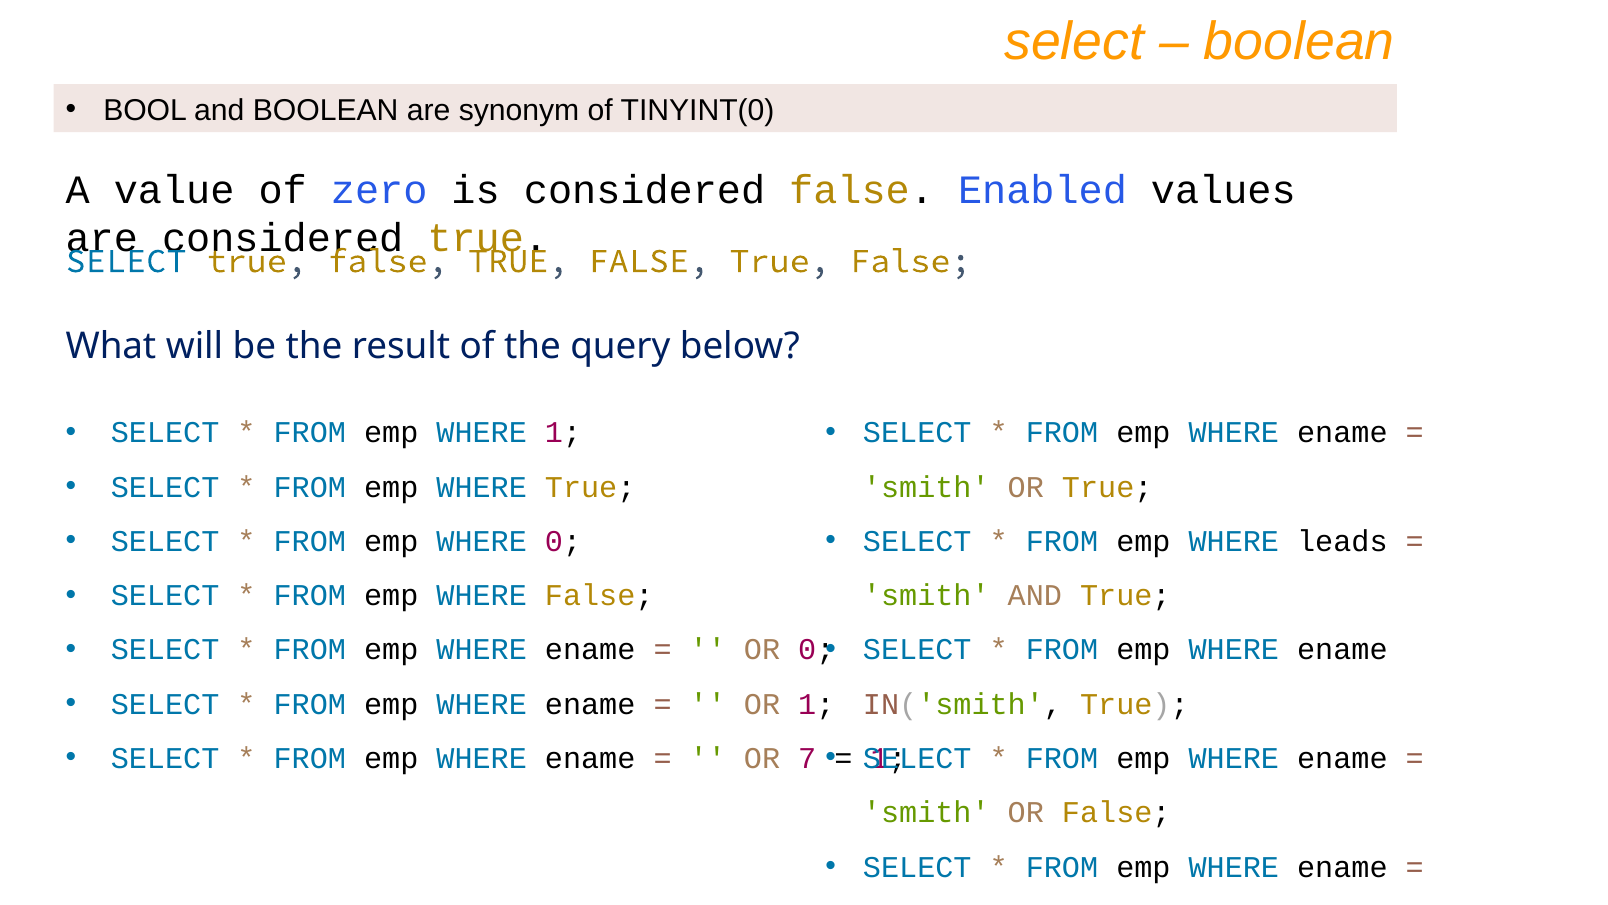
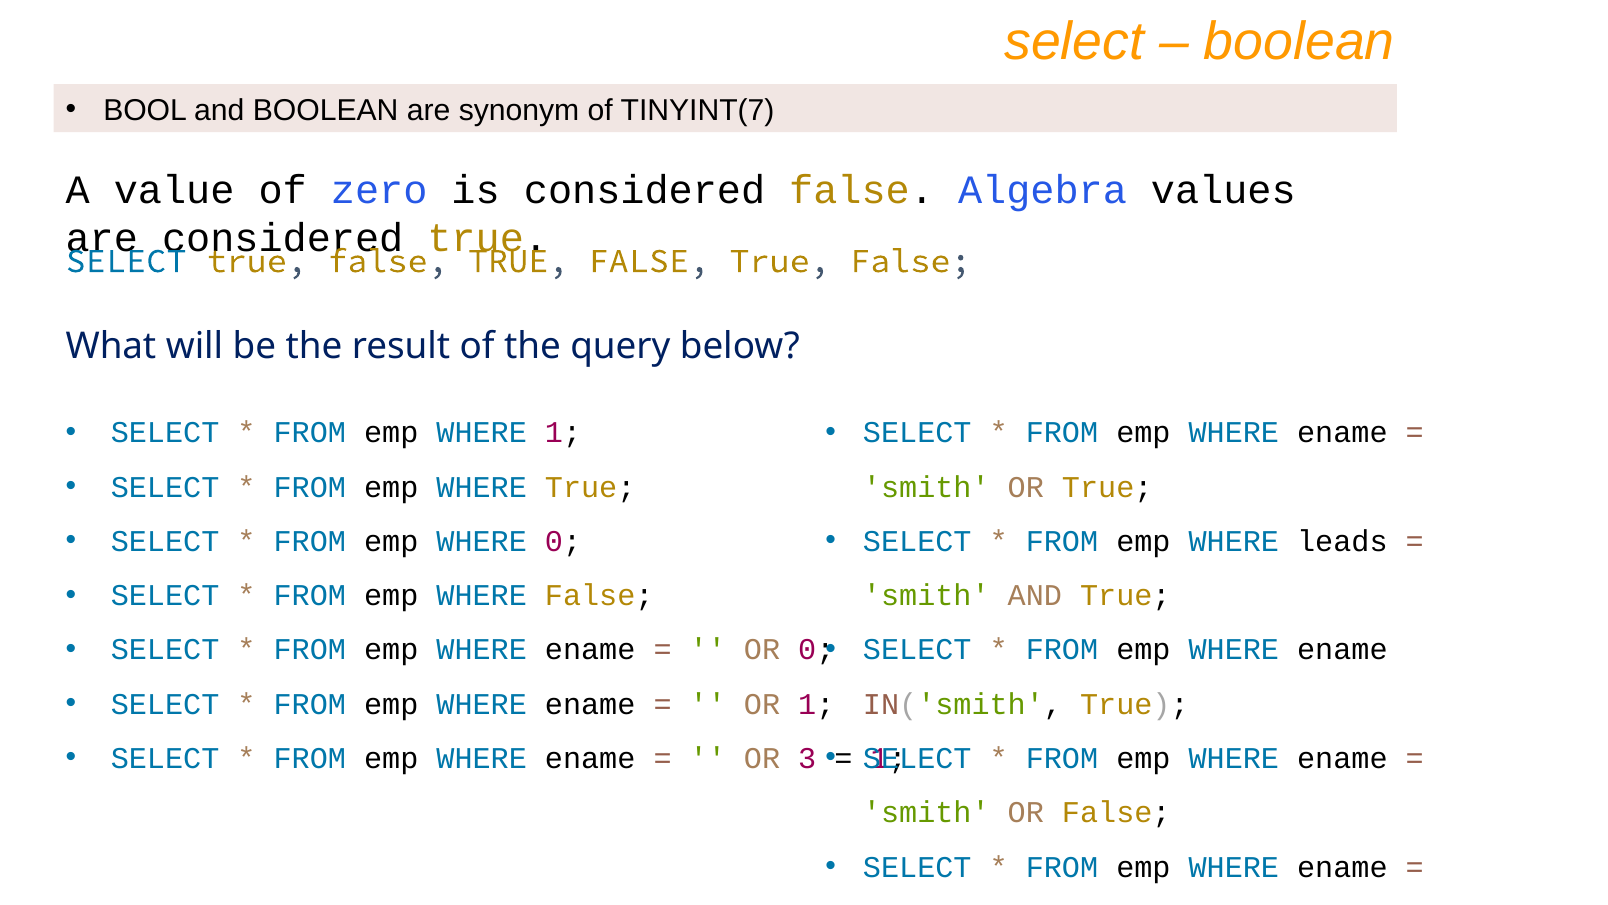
TINYINT(0: TINYINT(0 -> TINYINT(7 (698, 110)
Enabled: Enabled -> Algebra (1042, 190)
7: 7 -> 3 (807, 758)
